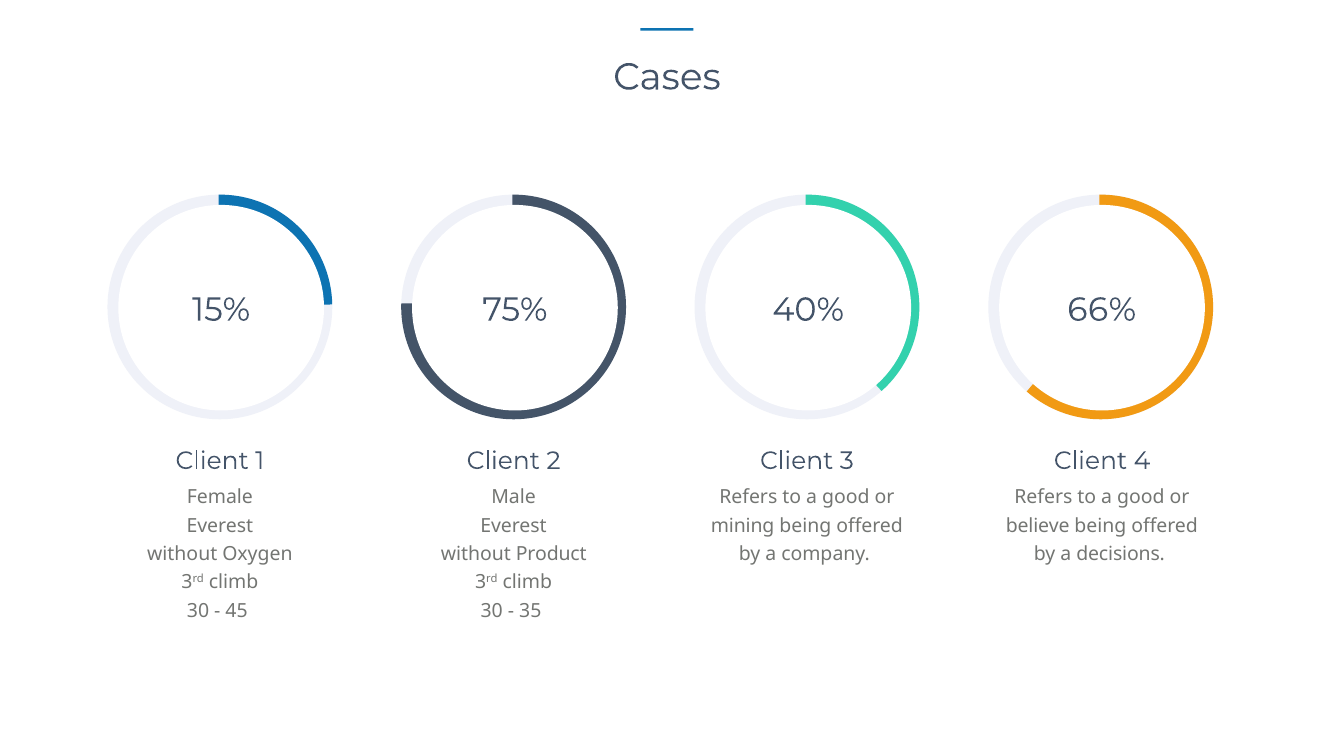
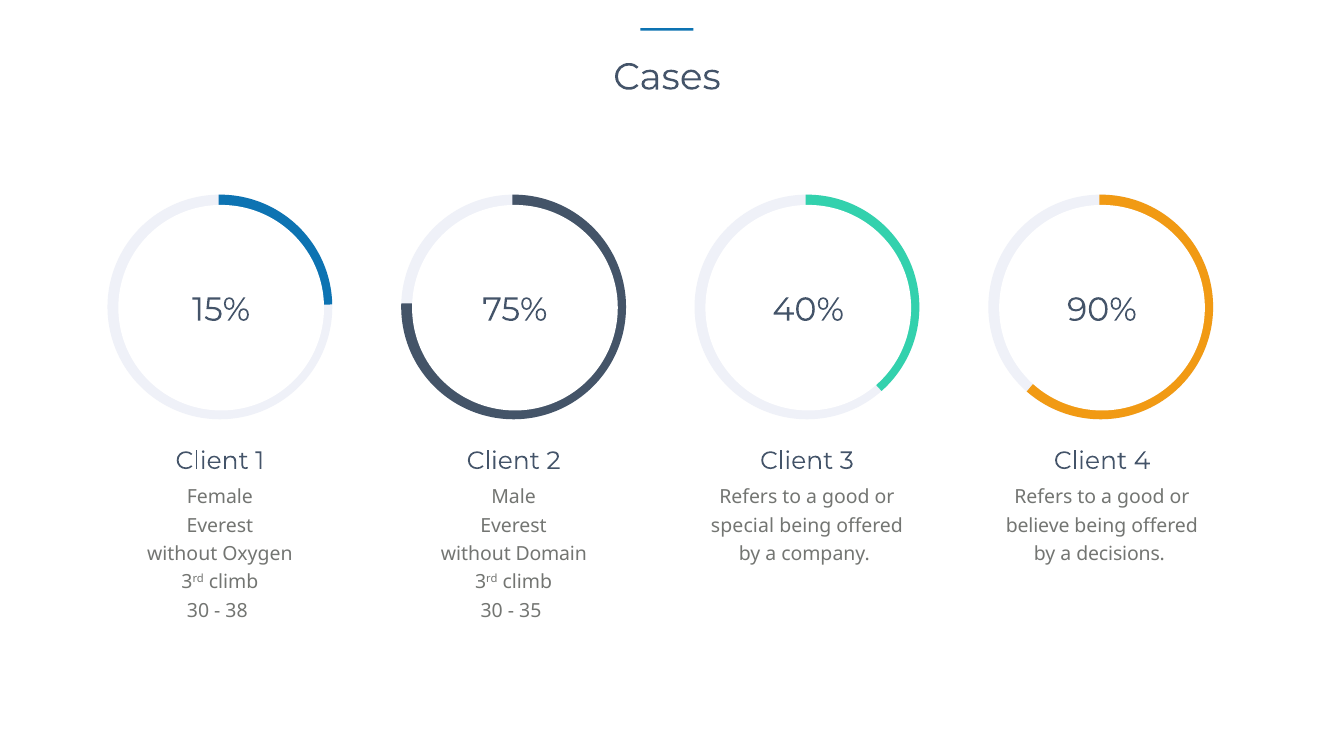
66%: 66% -> 90% (1102, 310)
mining: mining -> special (743, 526)
Product: Product -> Domain (551, 554)
45: 45 -> 38 (237, 611)
